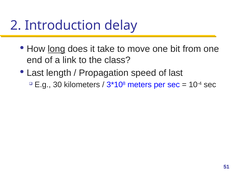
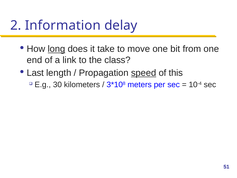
Introduction: Introduction -> Information (63, 25)
speed underline: none -> present (144, 73)
of last: last -> this (176, 73)
